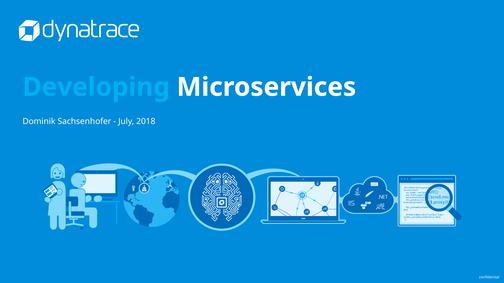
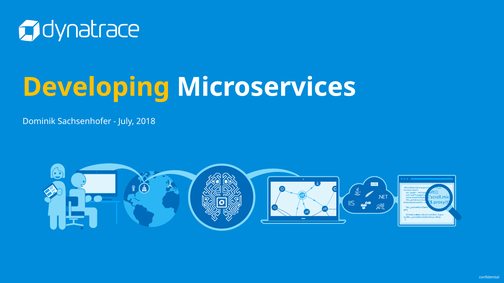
Developing colour: light blue -> yellow (96, 87)
